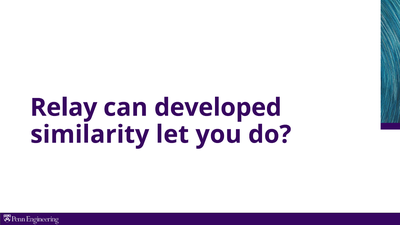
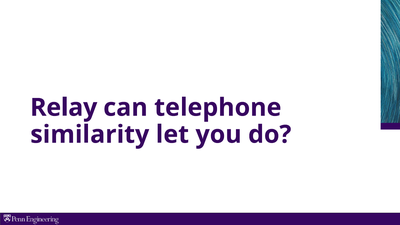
developed: developed -> telephone (218, 108)
